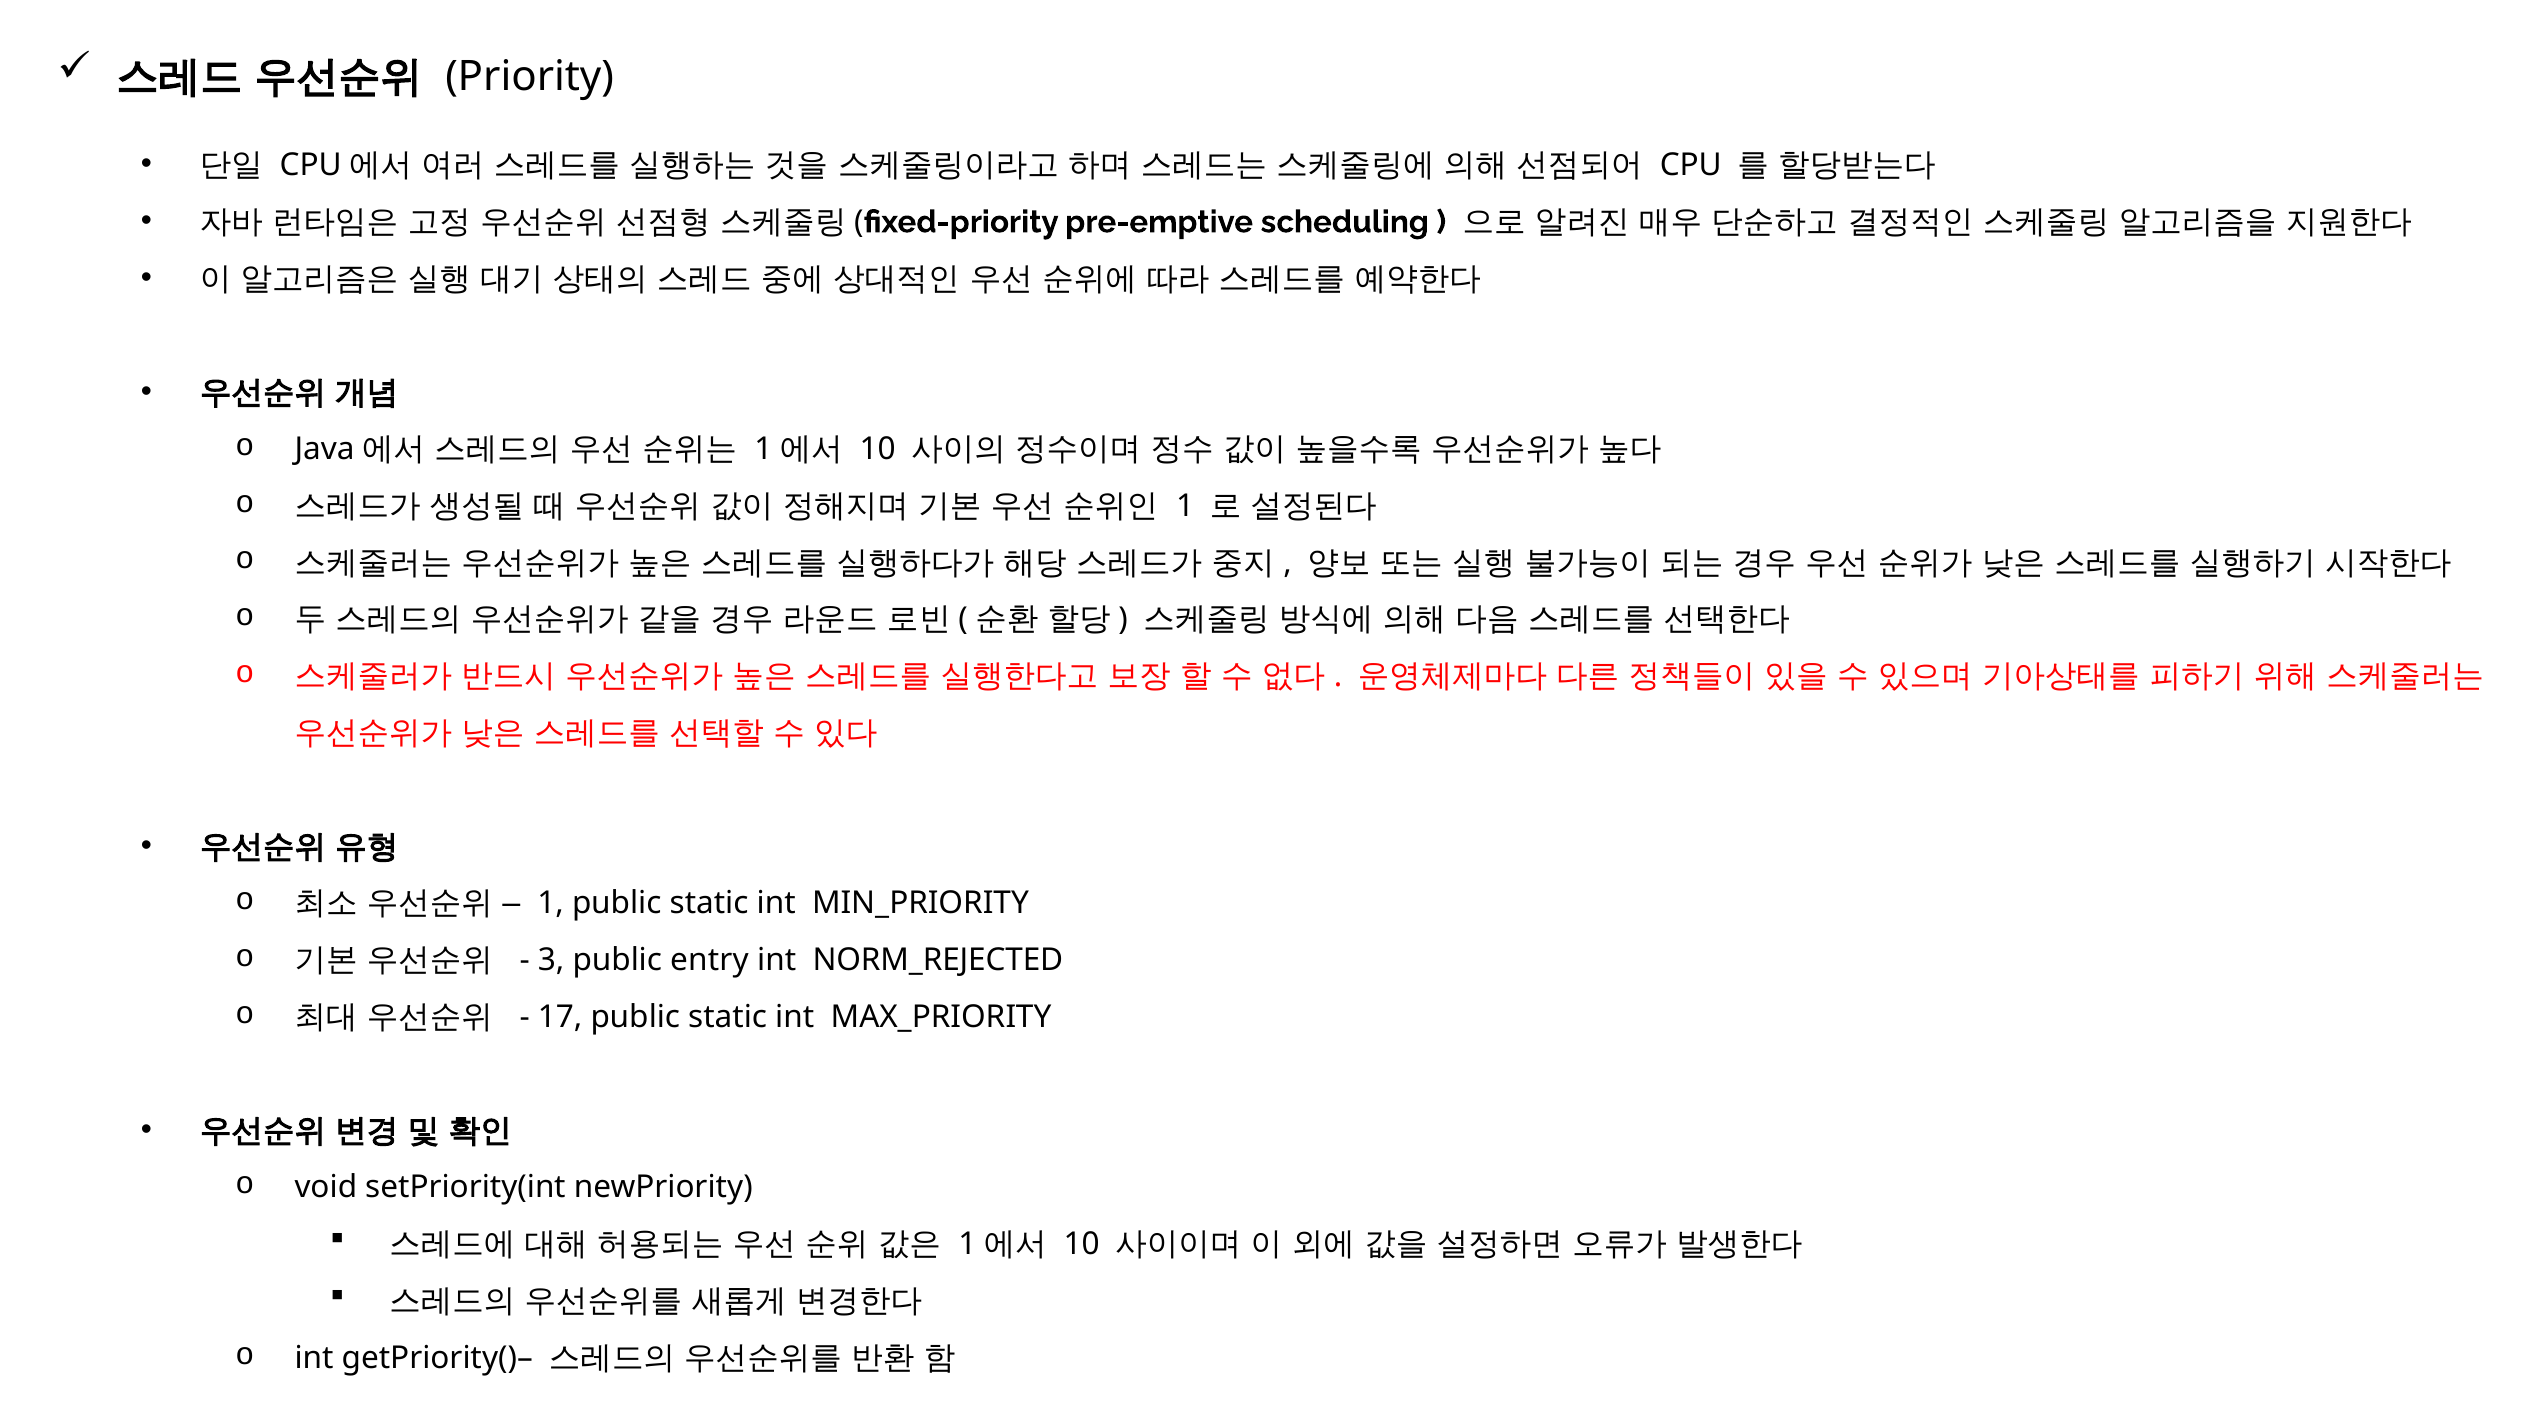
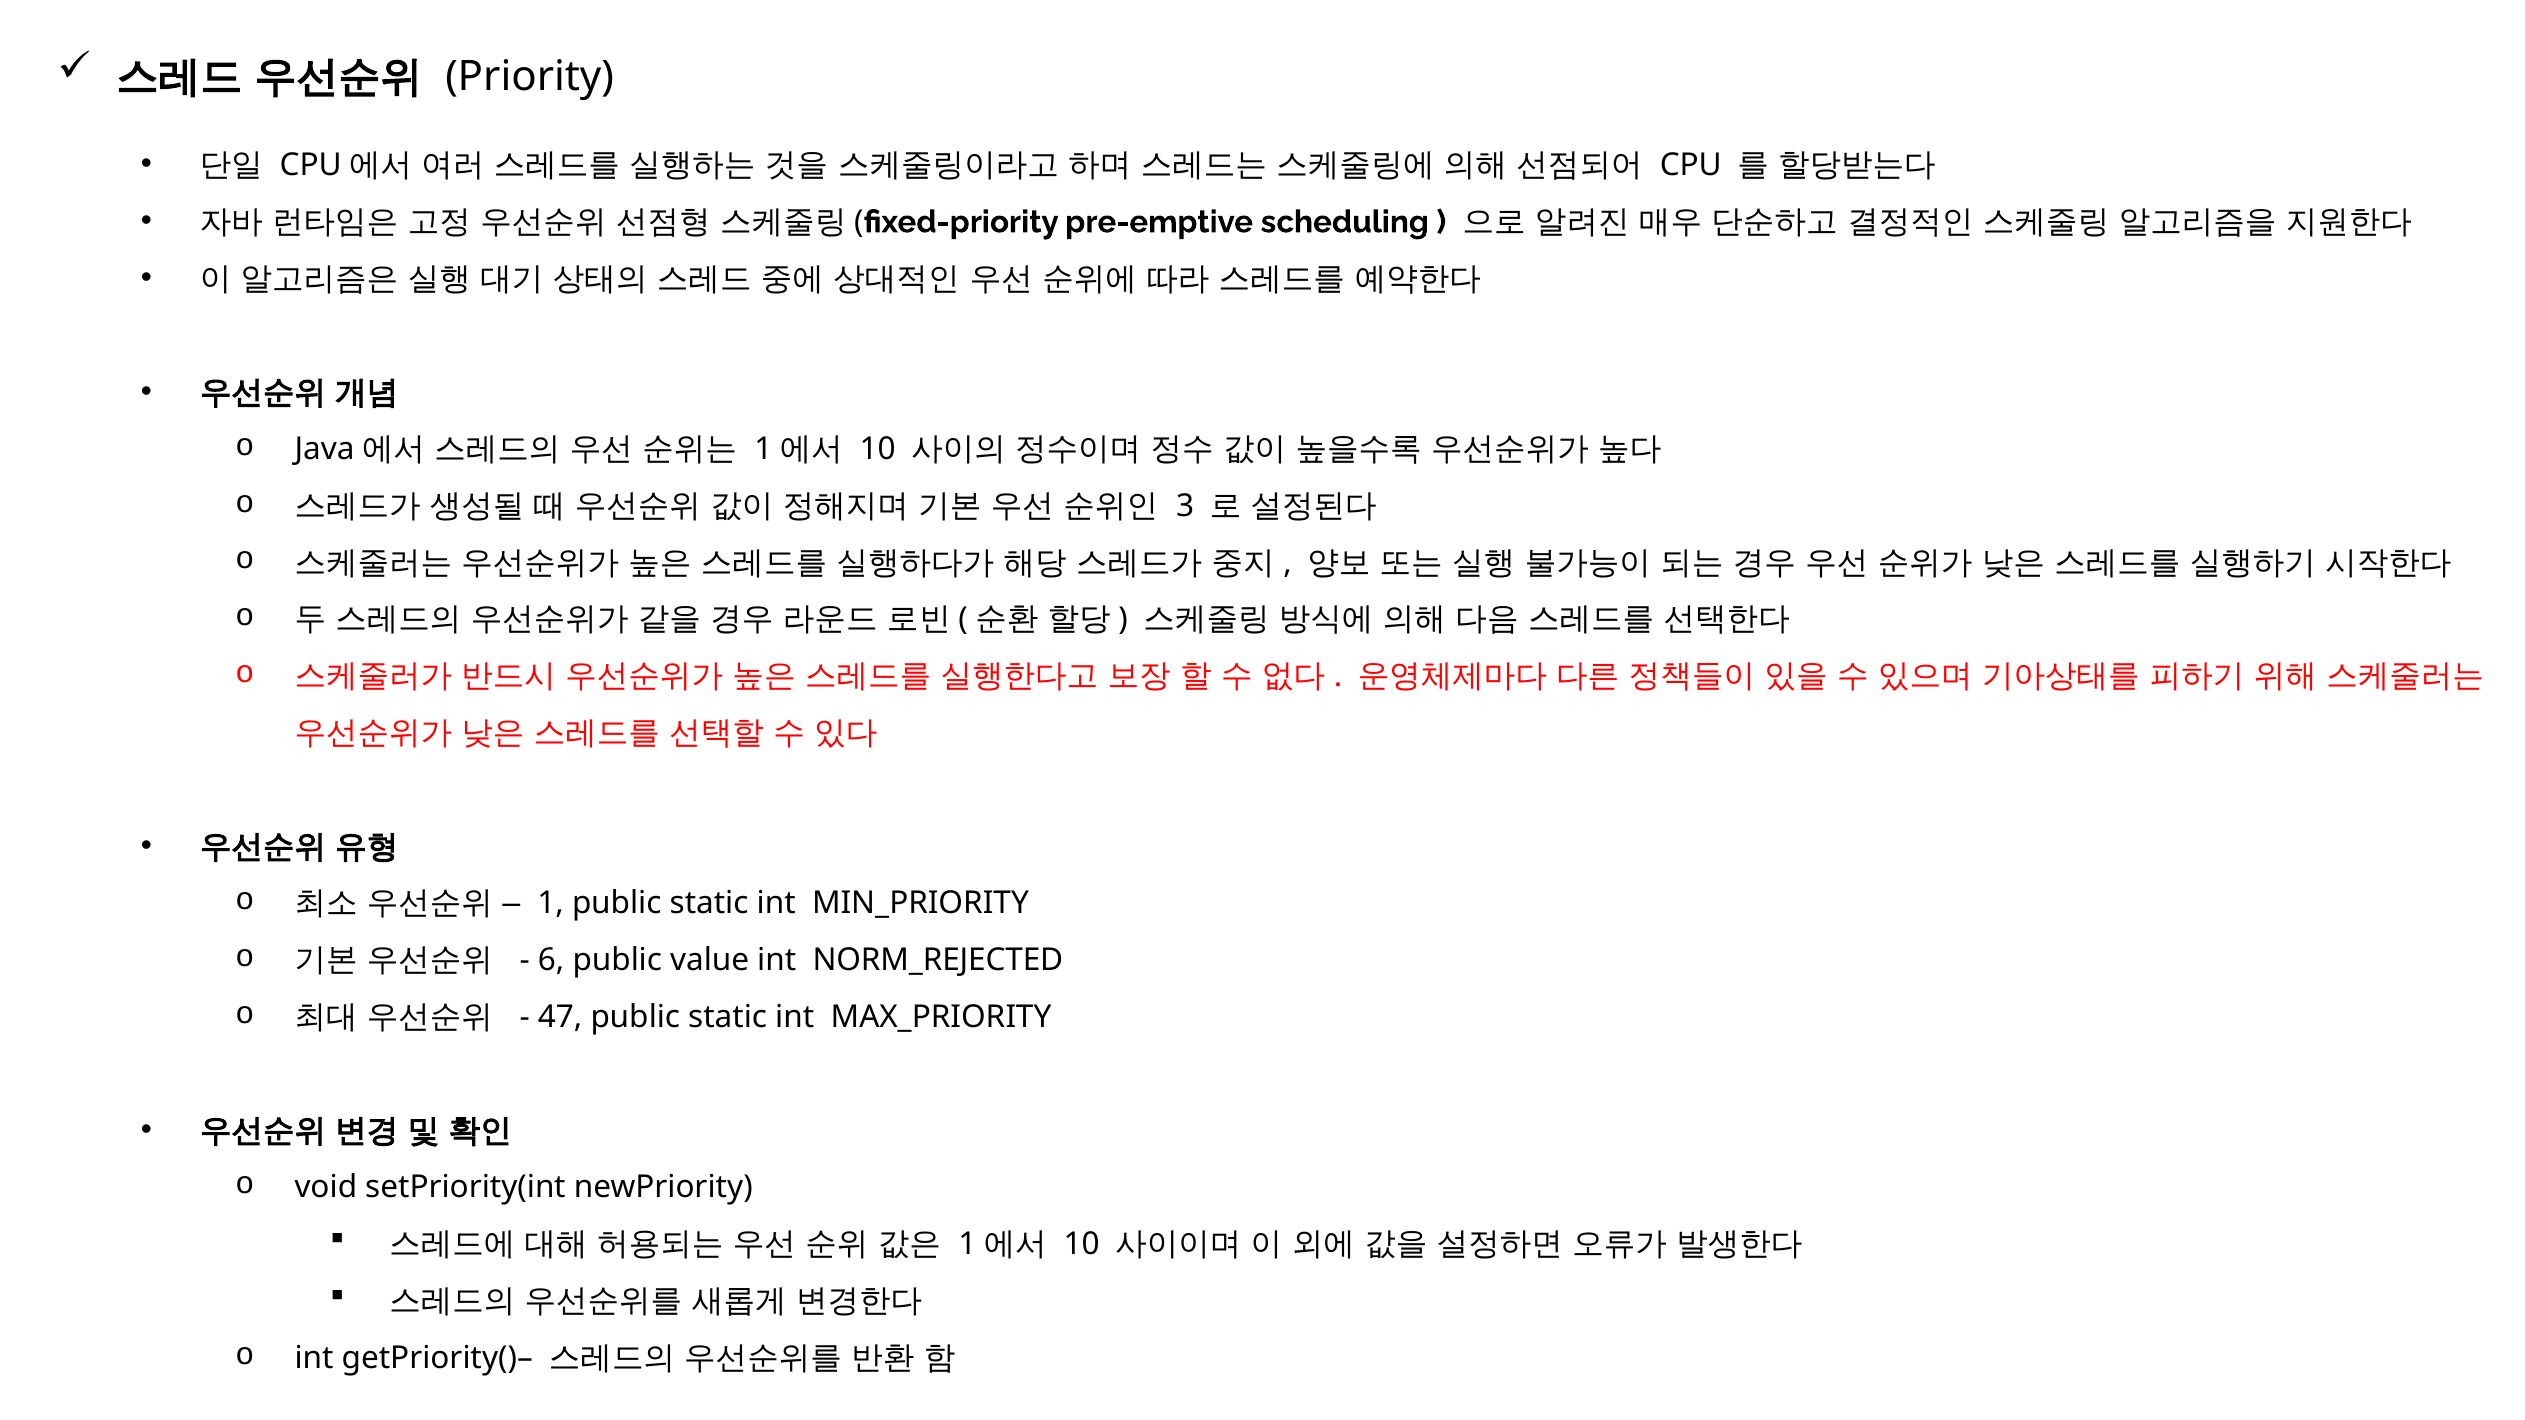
1: 1 -> 3 (1185, 506)
3: 3 -> 6 (551, 961)
entry: entry -> value (710, 961)
17: 17 -> 47 (560, 1017)
